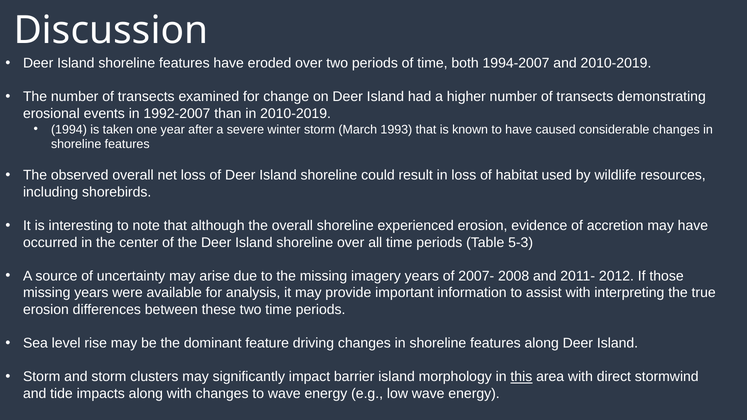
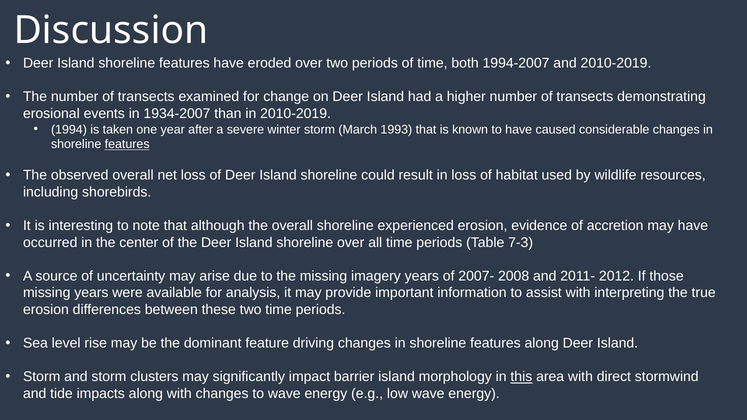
1992-2007: 1992-2007 -> 1934-2007 (177, 114)
features underline: none -> present (127, 144)
5-3: 5-3 -> 7-3 (521, 243)
